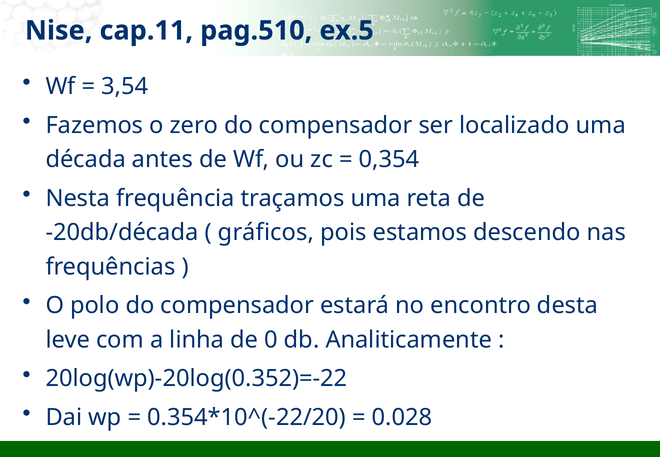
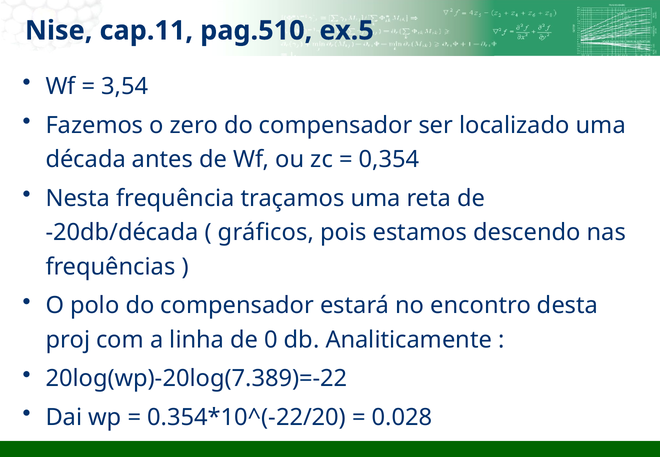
leve: leve -> proj (68, 340)
20log(wp)-20log(0.352)=-22: 20log(wp)-20log(0.352)=-22 -> 20log(wp)-20log(7.389)=-22 (197, 379)
